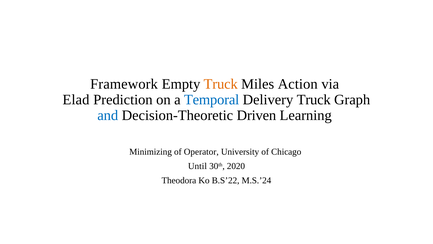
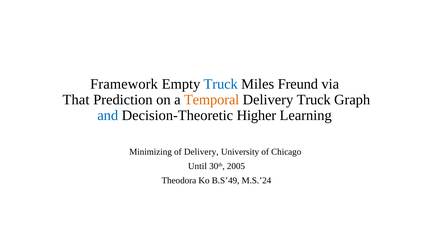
Truck colour: orange -> blue (221, 84)
Action: Action -> Freund (298, 84)
Elad: Elad -> That (76, 100)
Temporal colour: blue -> orange (212, 100)
Driven: Driven -> Higher (256, 115)
of Operator: Operator -> Delivery (201, 152)
2020: 2020 -> 2005 (236, 166)
B.S’22: B.S’22 -> B.S’49 (226, 180)
